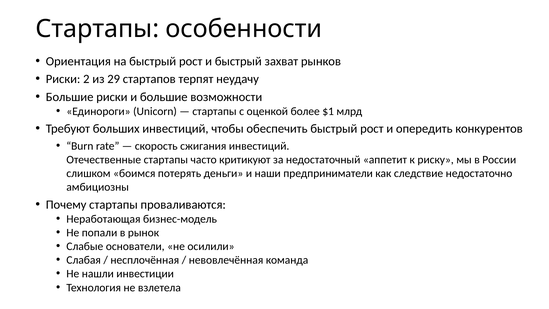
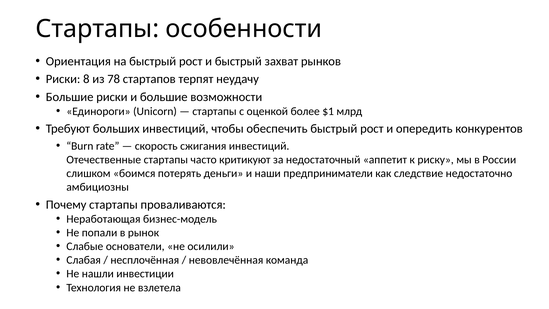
2: 2 -> 8 (86, 79)
29: 29 -> 78 (114, 79)
